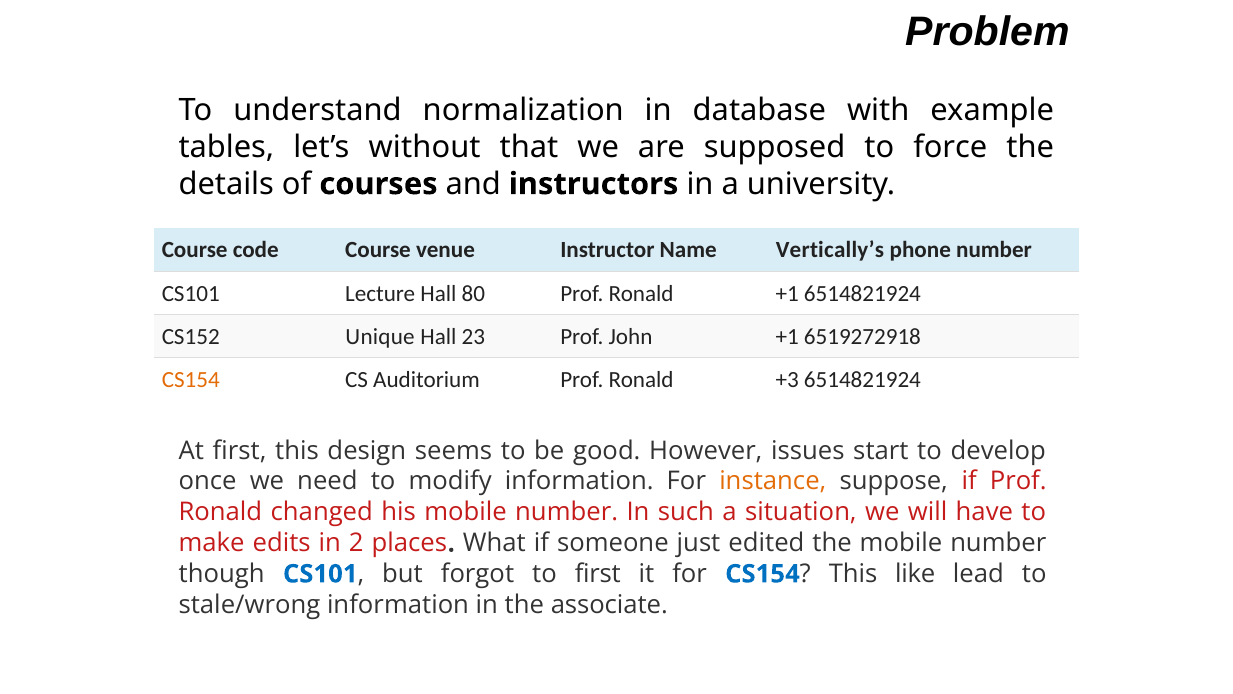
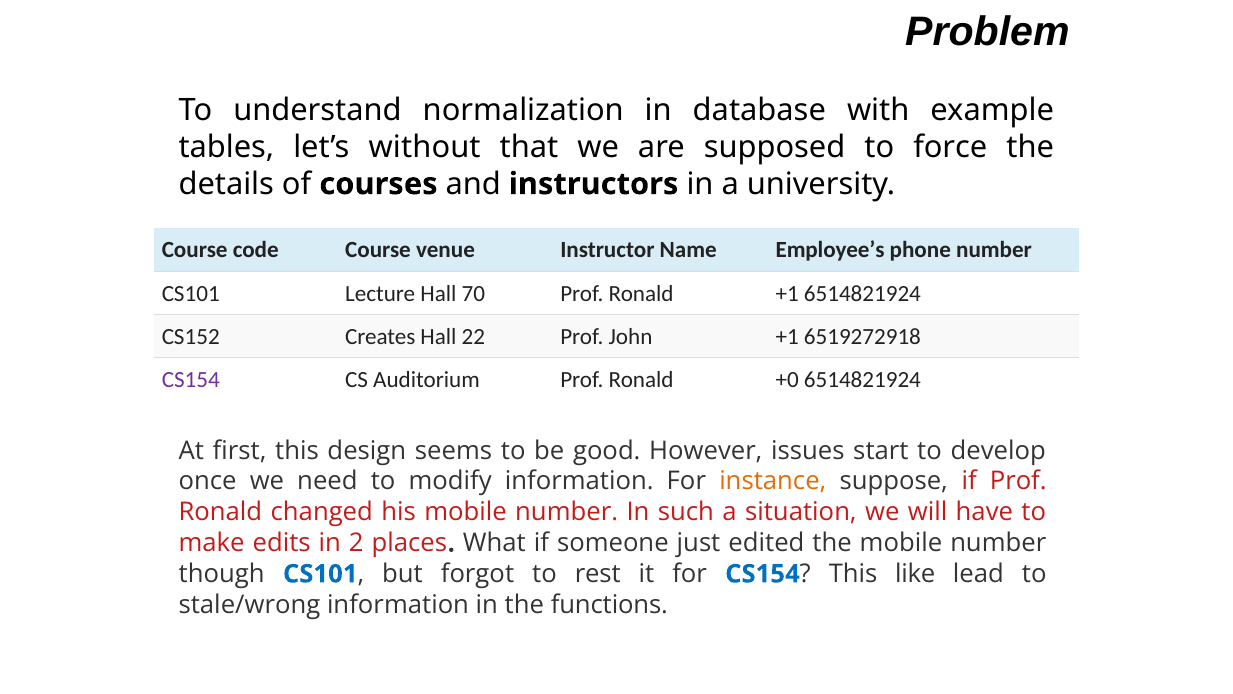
Vertically’s: Vertically’s -> Employee’s (830, 250)
80: 80 -> 70 (473, 293)
Unique: Unique -> Creates (380, 337)
23: 23 -> 22 (473, 337)
CS154 colour: orange -> purple (191, 380)
+3: +3 -> +0 (787, 380)
to first: first -> rest (598, 574)
associate: associate -> functions (609, 605)
